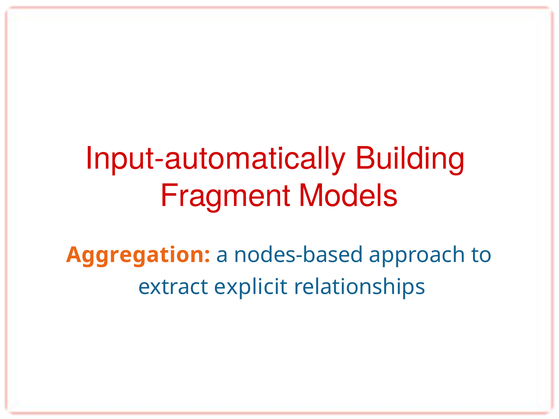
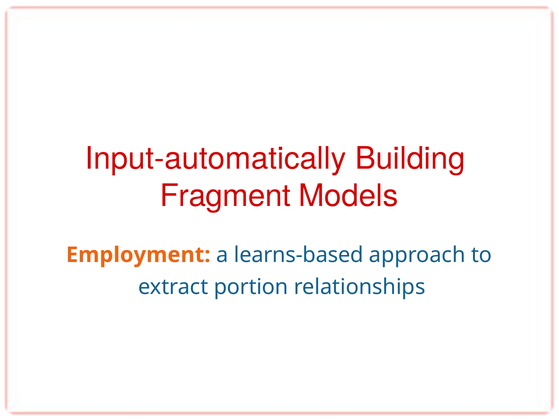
Aggregation: Aggregation -> Employment (138, 255)
nodes-based: nodes-based -> learns-based (299, 255)
explicit: explicit -> portion (251, 287)
